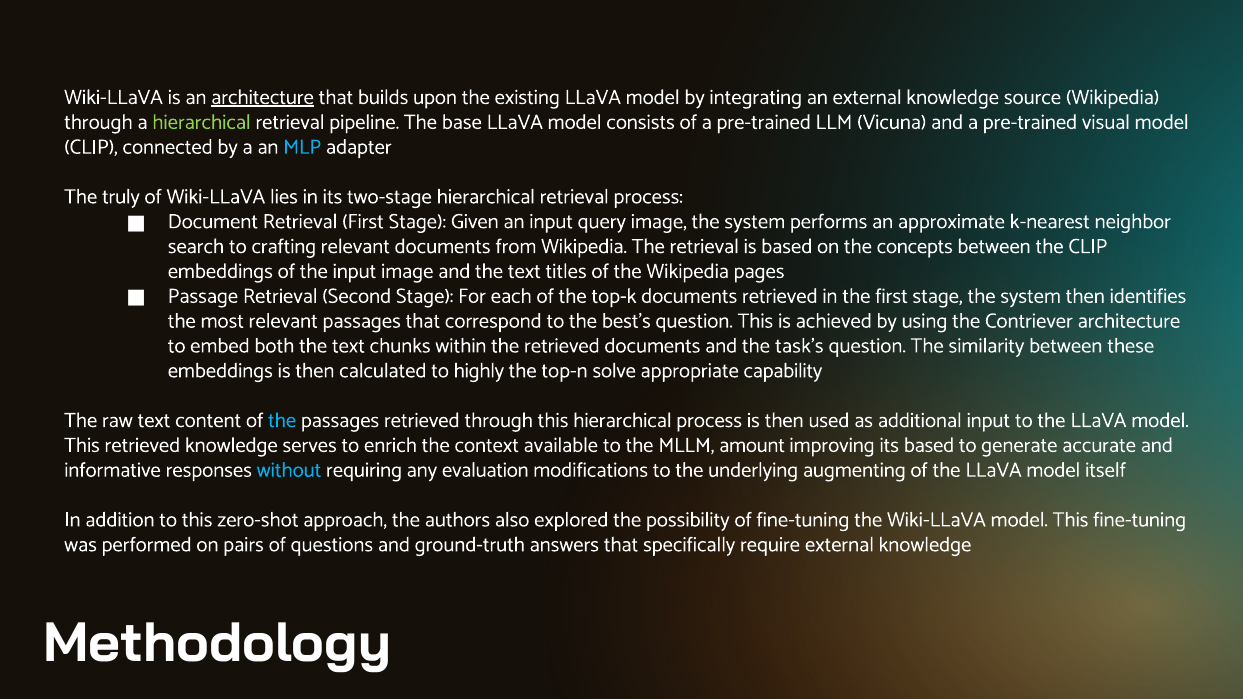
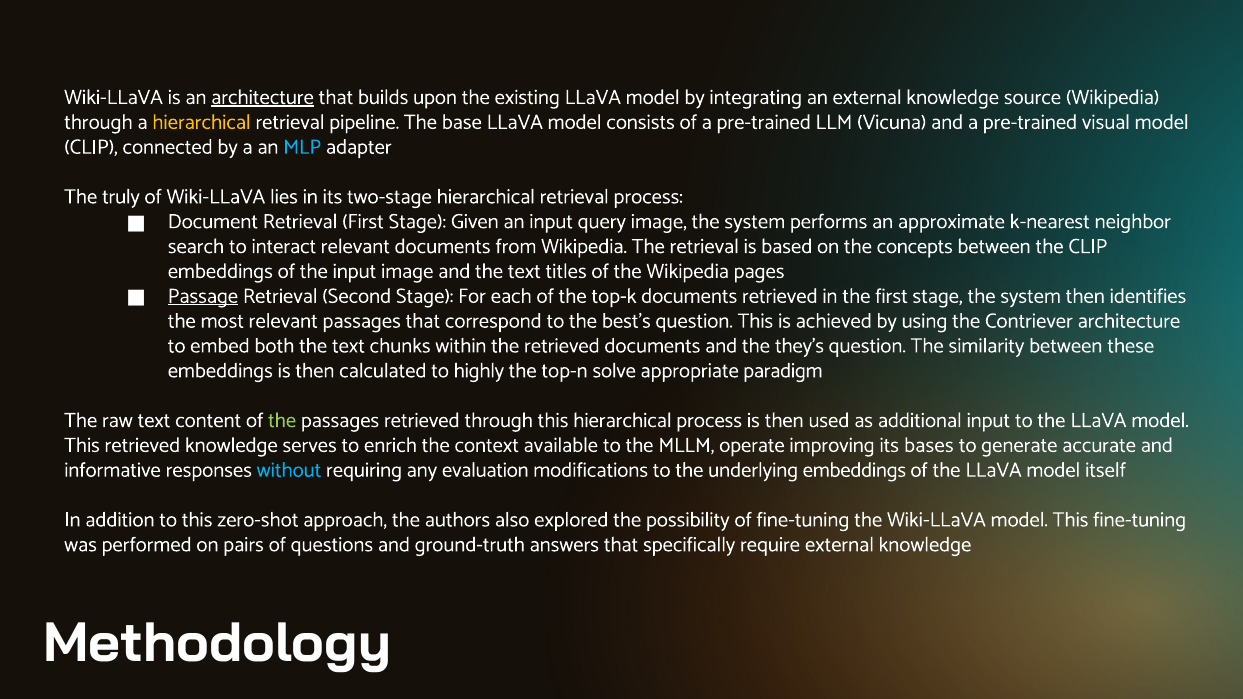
hierarchical colour: light green -> yellow (201, 122)
crafting: crafting -> interact (284, 246)
Passage underline: none -> present (203, 296)
task's: task's -> they's (799, 346)
capability: capability -> paradigm (783, 371)
the colour: light blue -> light green (282, 420)
amount: amount -> operate (752, 445)
its based: based -> bases (929, 445)
underlying augmenting: augmenting -> embeddings (854, 470)
